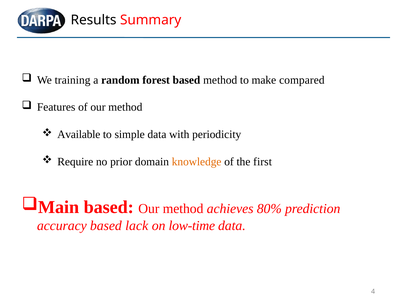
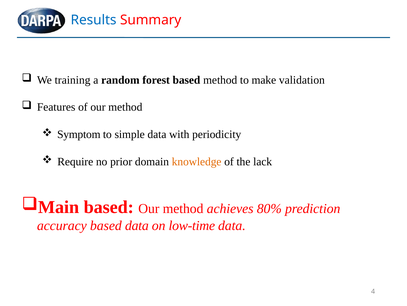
Results colour: black -> blue (94, 20)
compared: compared -> validation (302, 80)
Available: Available -> Symptom (79, 134)
first: first -> lack (263, 161)
based lack: lack -> data (137, 225)
